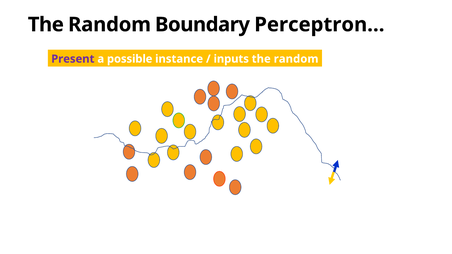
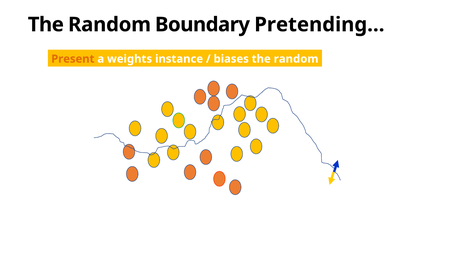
Perceptron…: Perceptron… -> Pretending… (319, 25)
Present colour: purple -> orange (73, 59)
possible: possible -> weights (130, 59)
inputs: inputs -> biases (231, 59)
